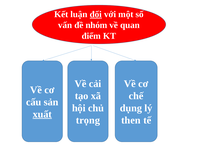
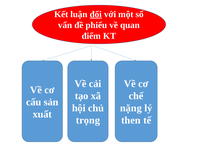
nhóm: nhóm -> phiếu (96, 25)
dụng: dụng -> nặng (131, 108)
xuất underline: present -> none (42, 114)
